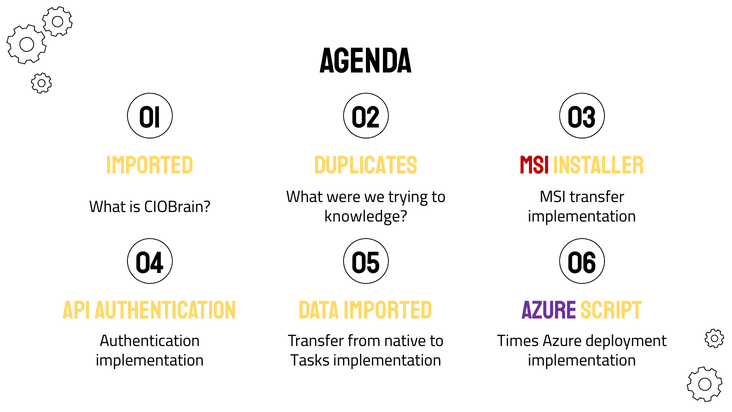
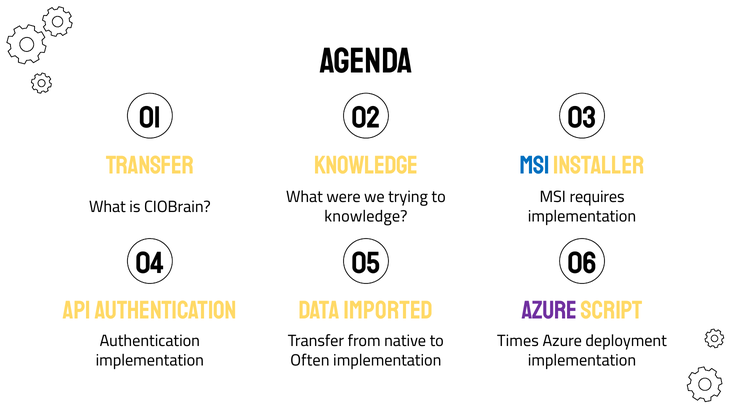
Imported: Imported -> Transfer (150, 165)
Duplicates: Duplicates -> Knowledge (366, 165)
MSI colour: red -> blue (535, 165)
MSI transfer: transfer -> requires (597, 197)
Tasks: Tasks -> Often (310, 360)
